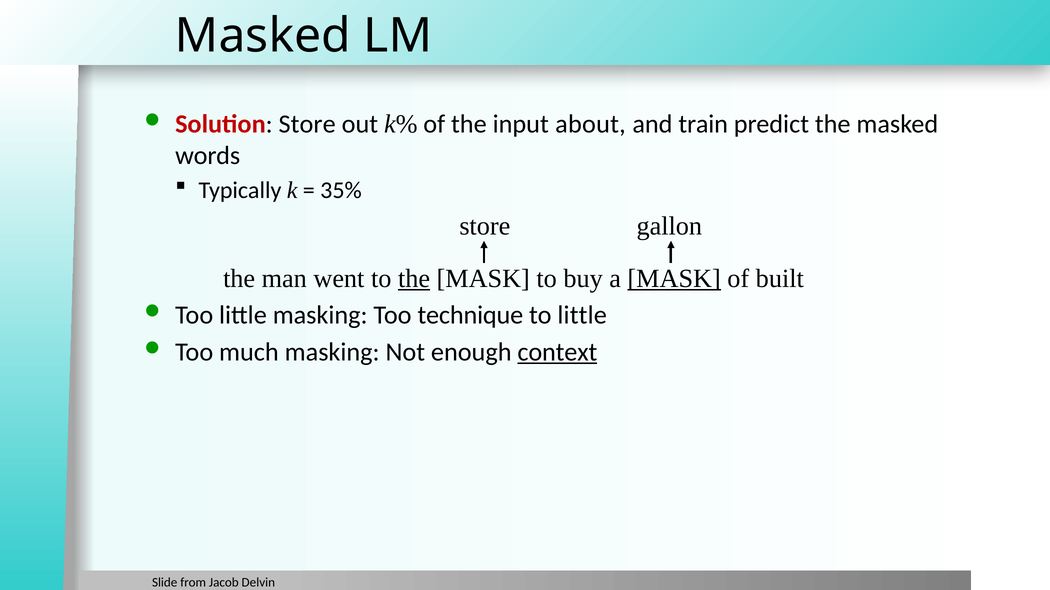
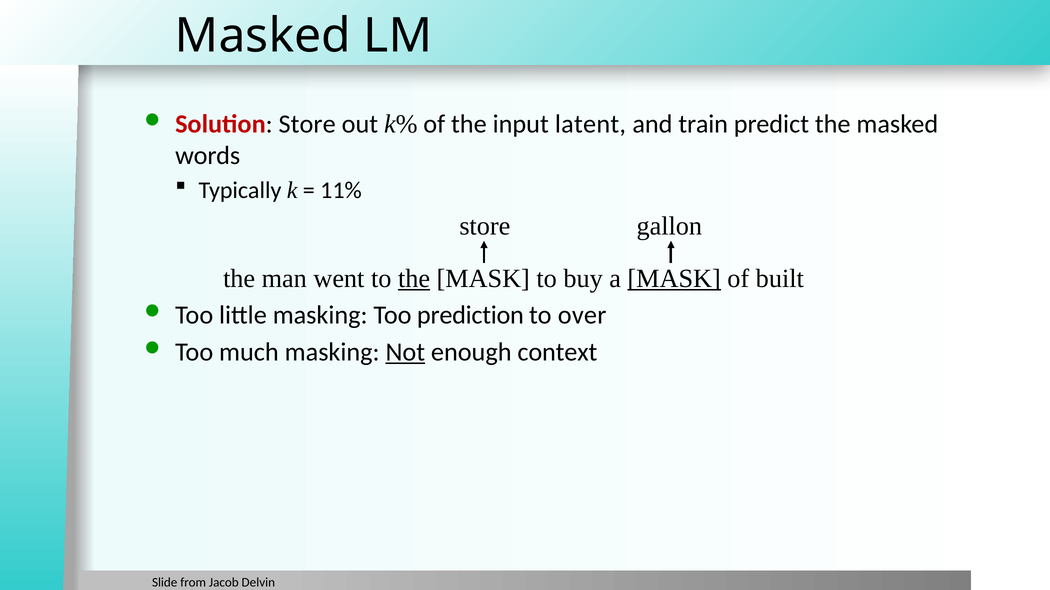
about: about -> latent (590, 124)
35%: 35% -> 11% (341, 191)
technique: technique -> prediction (470, 316)
to little: little -> over (582, 316)
Not underline: none -> present (405, 352)
context underline: present -> none (557, 352)
